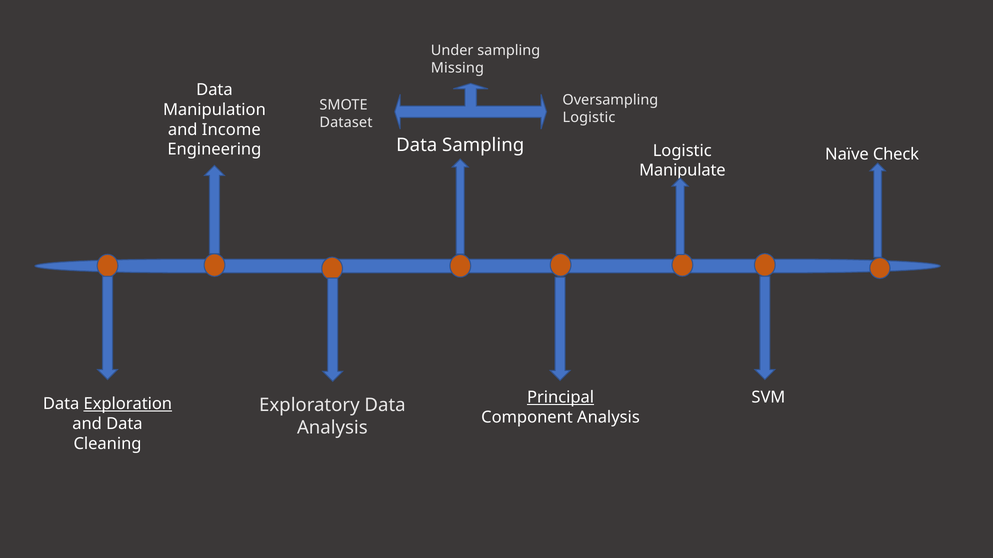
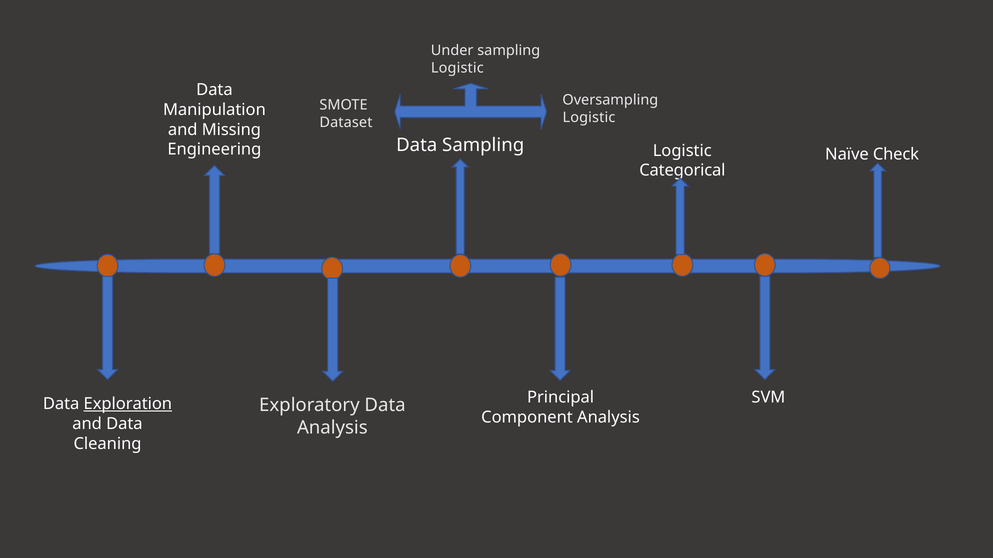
Missing: Missing -> Logistic (457, 68)
Income: Income -> Missing (231, 130)
Manipulate: Manipulate -> Categorical (682, 171)
Principal underline: present -> none (561, 398)
